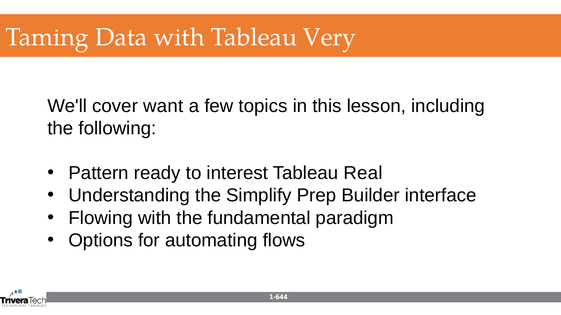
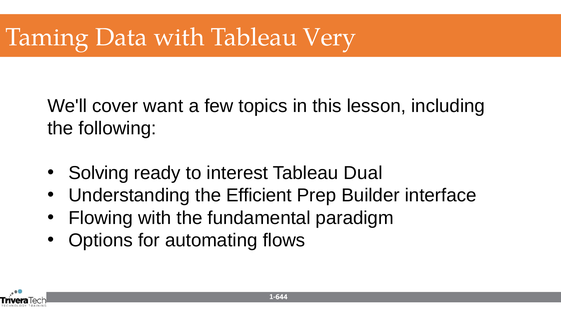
Pattern: Pattern -> Solving (99, 173)
Real: Real -> Dual (363, 173)
Simplify: Simplify -> Efficient (259, 196)
